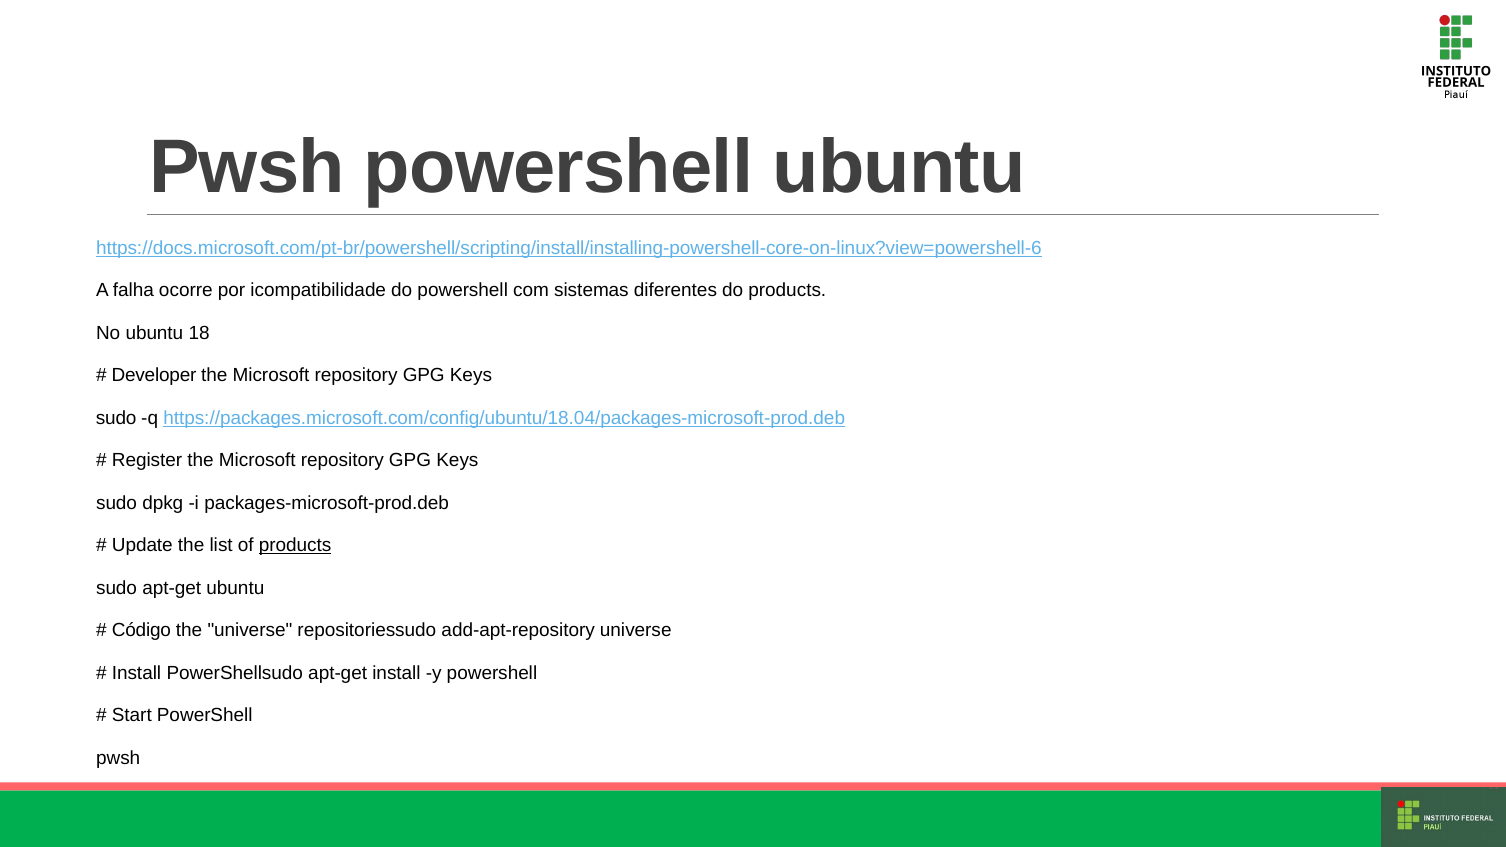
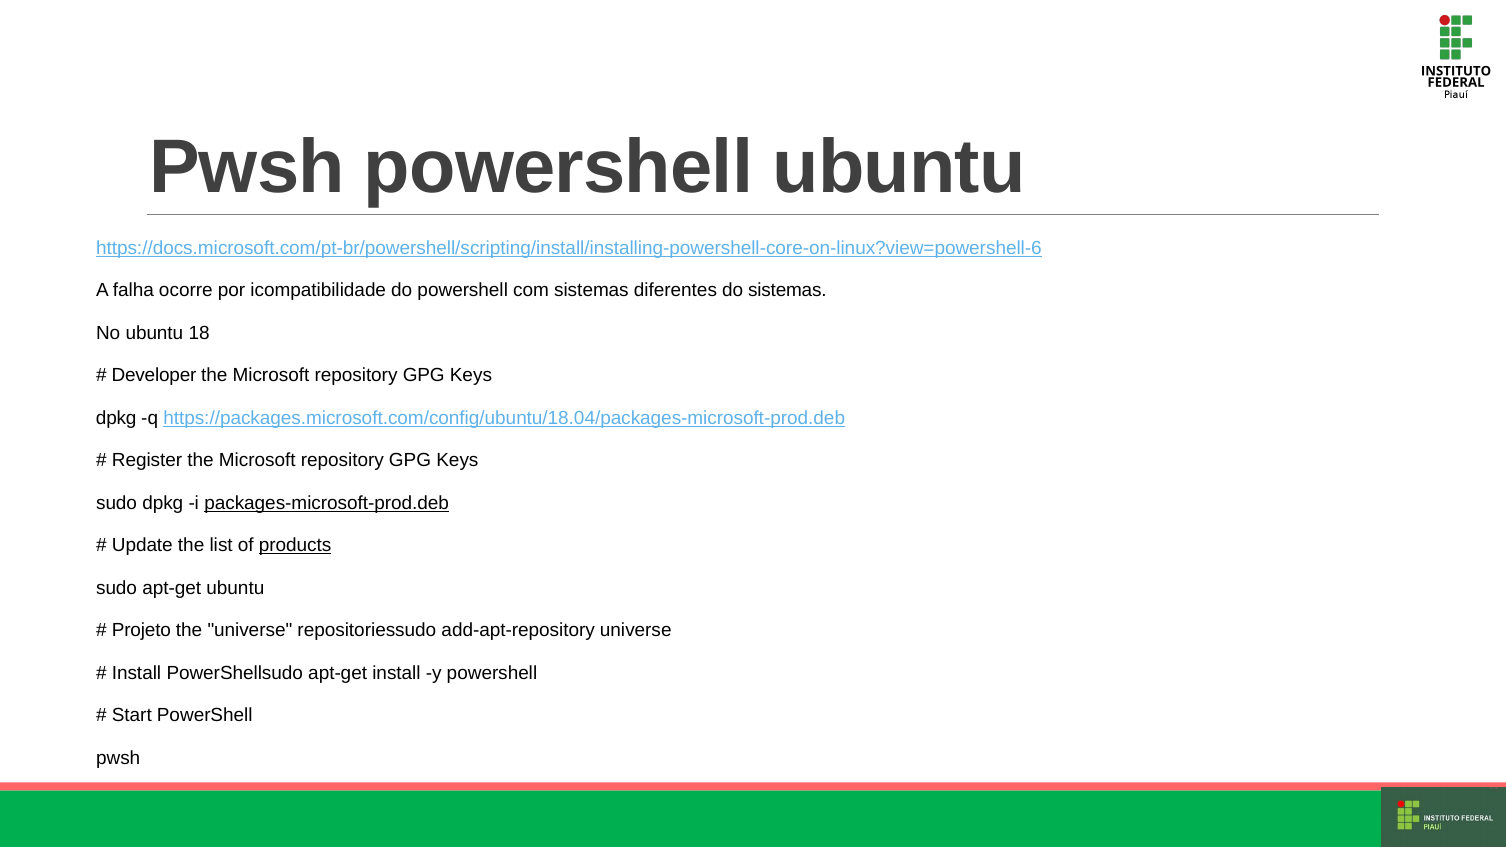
do products: products -> sistemas (787, 291)
sudo: sudo -> dpkg (116, 418)
packages-microsoft-prod.deb underline: none -> present (327, 503)
Código: Código -> Projeto (141, 631)
